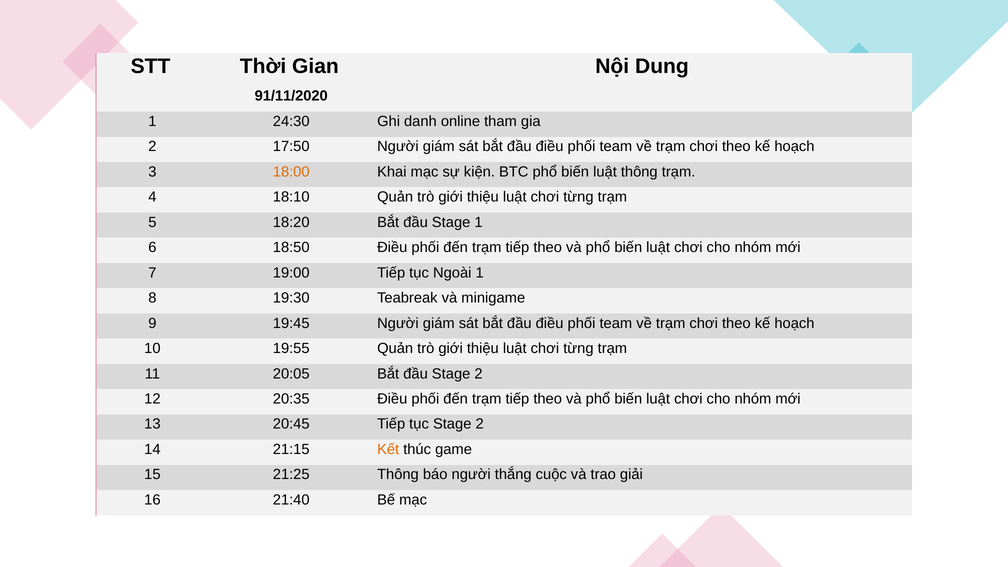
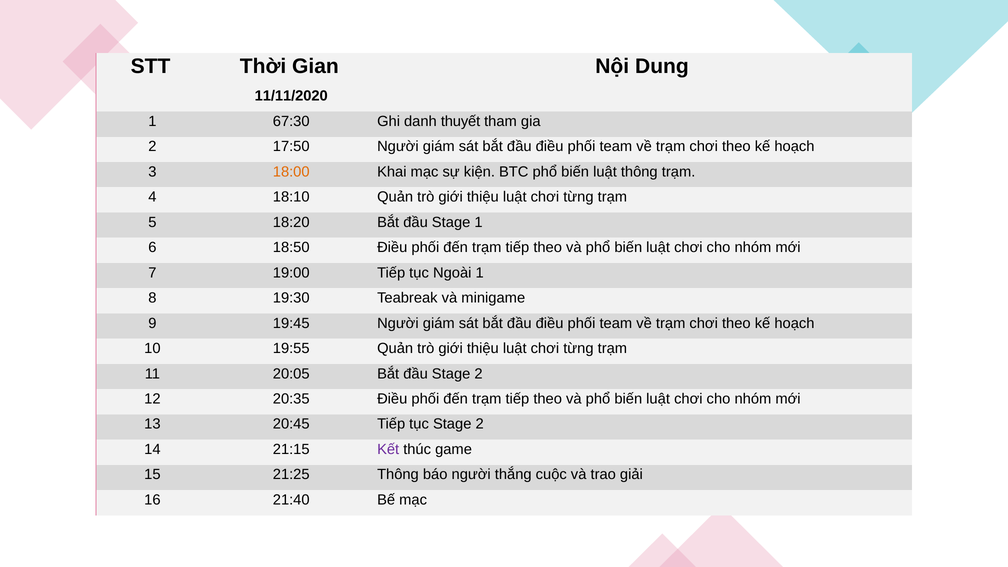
91/11/2020: 91/11/2020 -> 11/11/2020 (291, 96)
24:30: 24:30 -> 67:30 (291, 121)
online: online -> thuyết (461, 121)
Kết colour: orange -> purple (388, 449)
